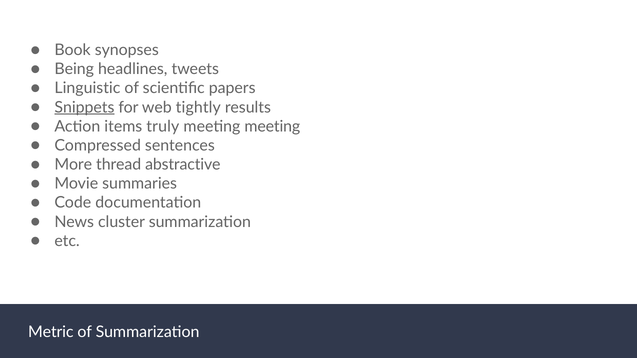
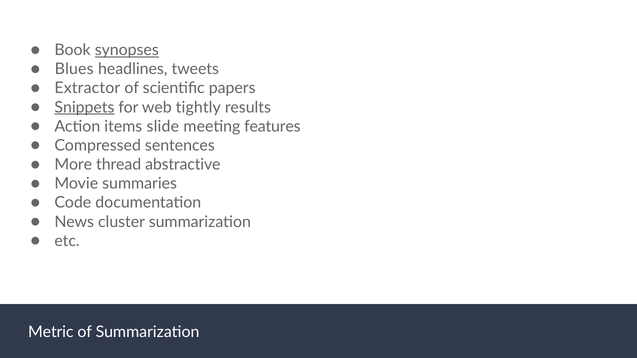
synopses underline: none -> present (127, 50)
Being: Being -> Blues (74, 69)
Linguistic: Linguistic -> Extractor (87, 88)
truly: truly -> slide (163, 126)
meeting meeting: meeting -> features (272, 126)
